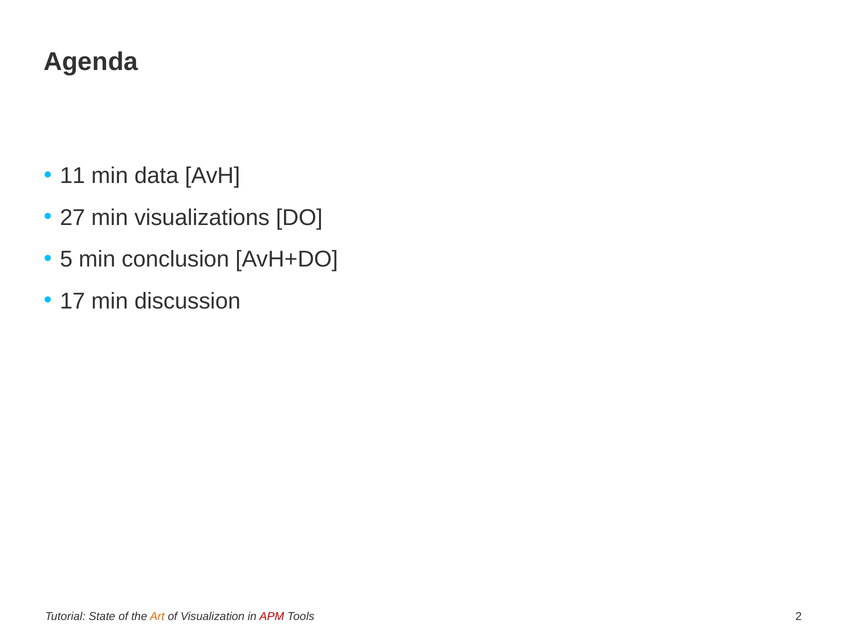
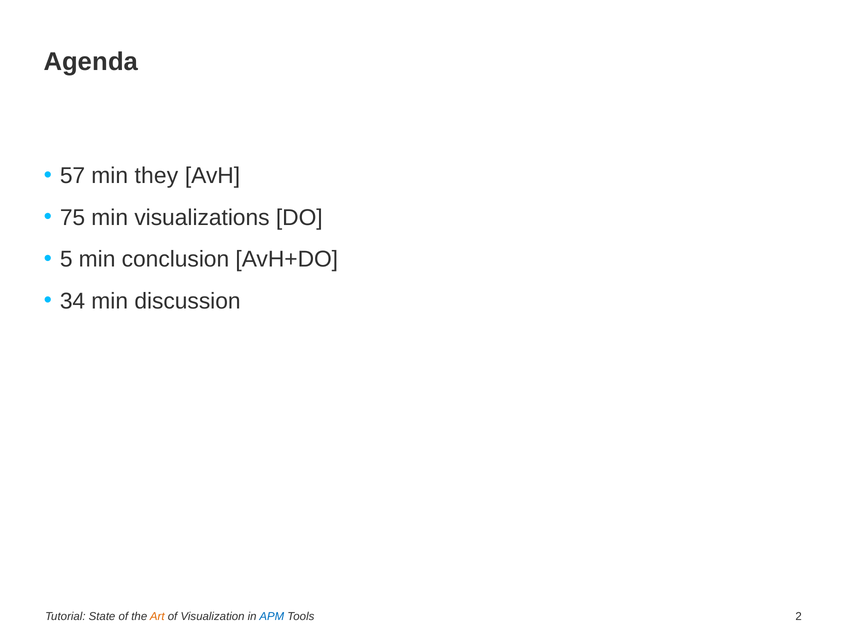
11: 11 -> 57 (73, 176)
data: data -> they (156, 176)
27: 27 -> 75 (73, 218)
17: 17 -> 34 (73, 301)
APM colour: red -> blue (272, 616)
